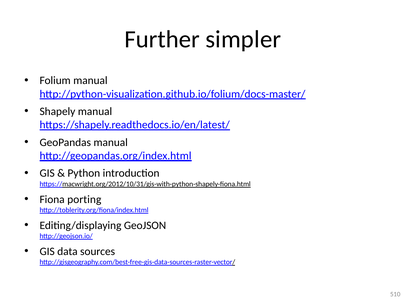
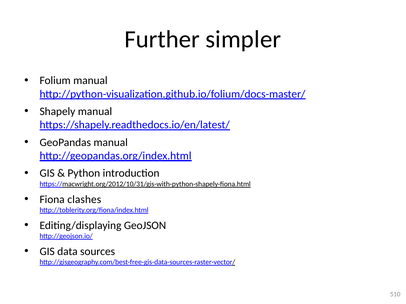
porting: porting -> clashes (84, 200)
